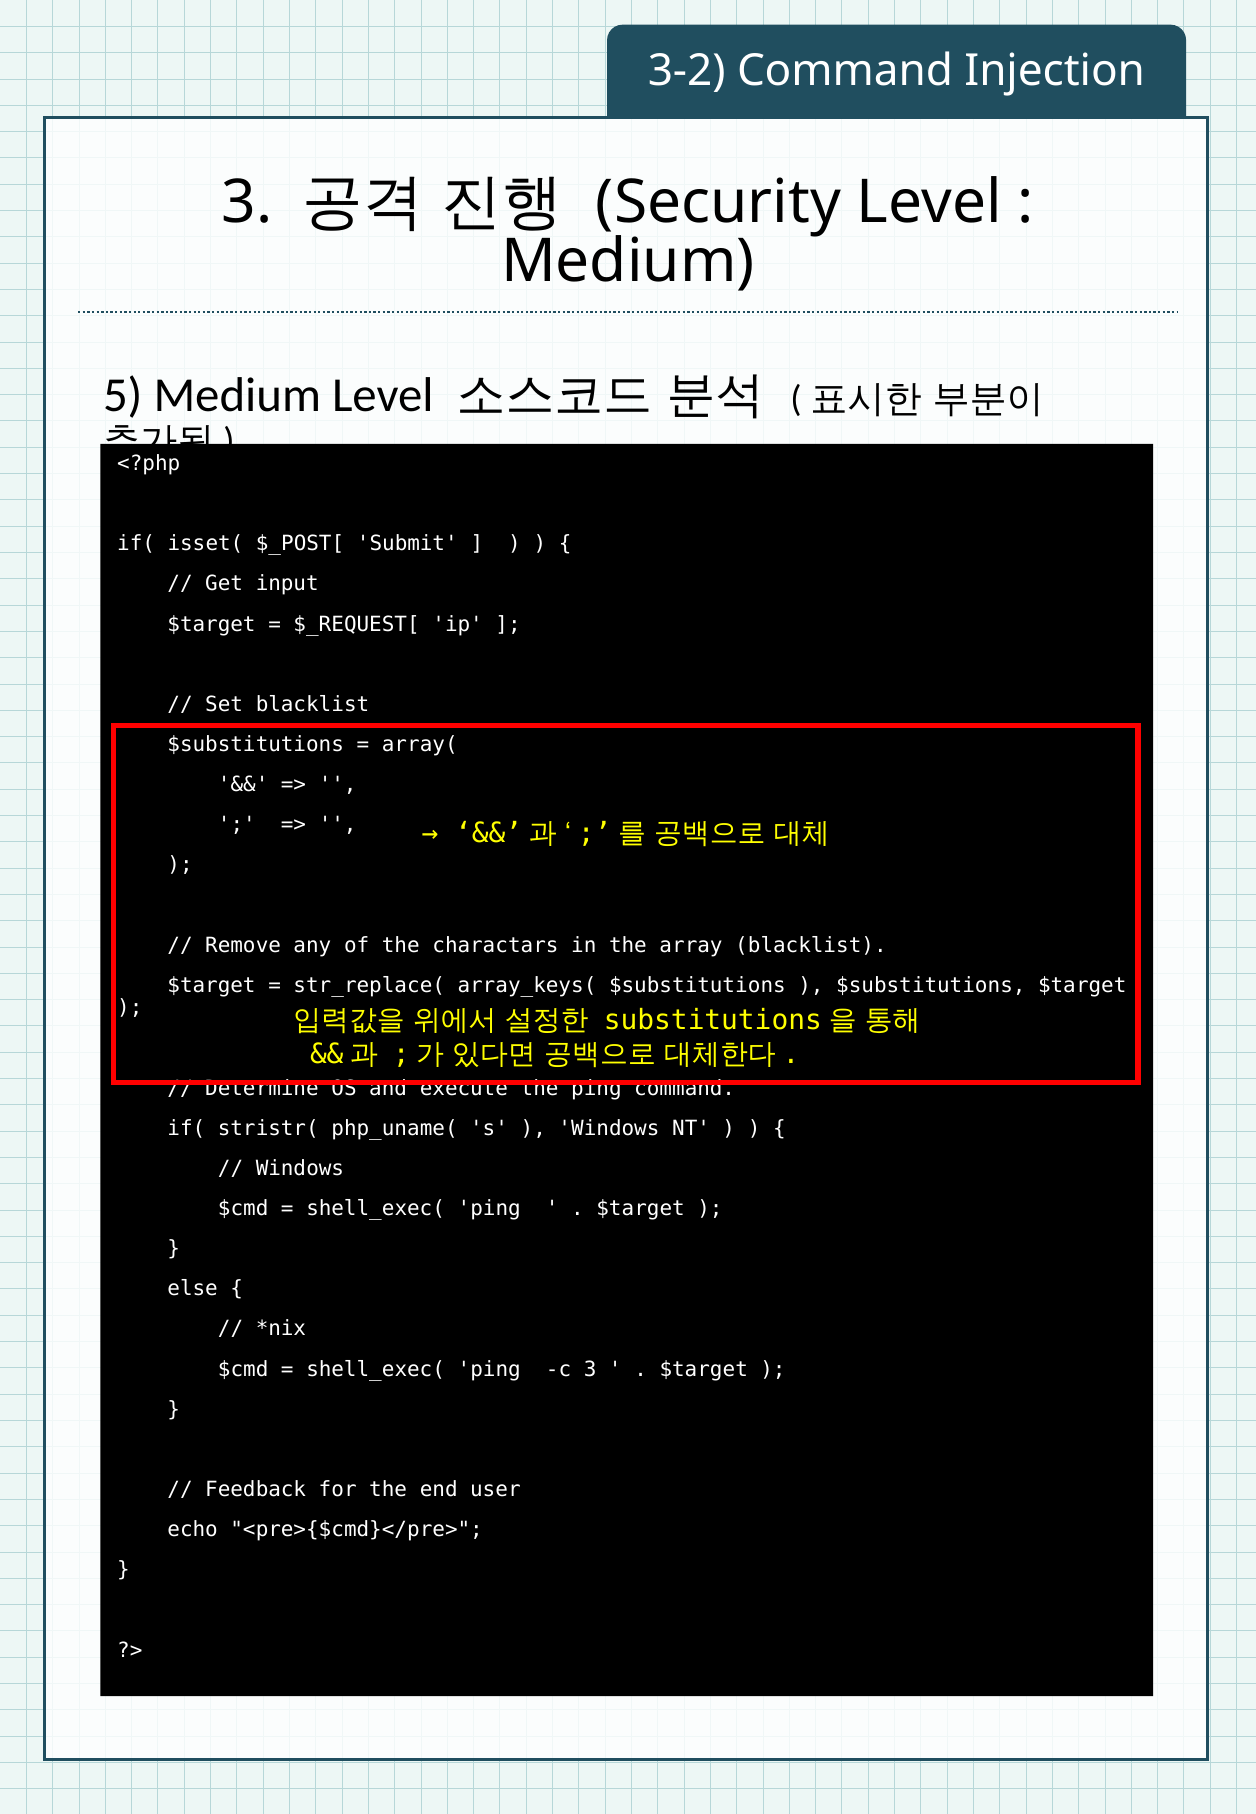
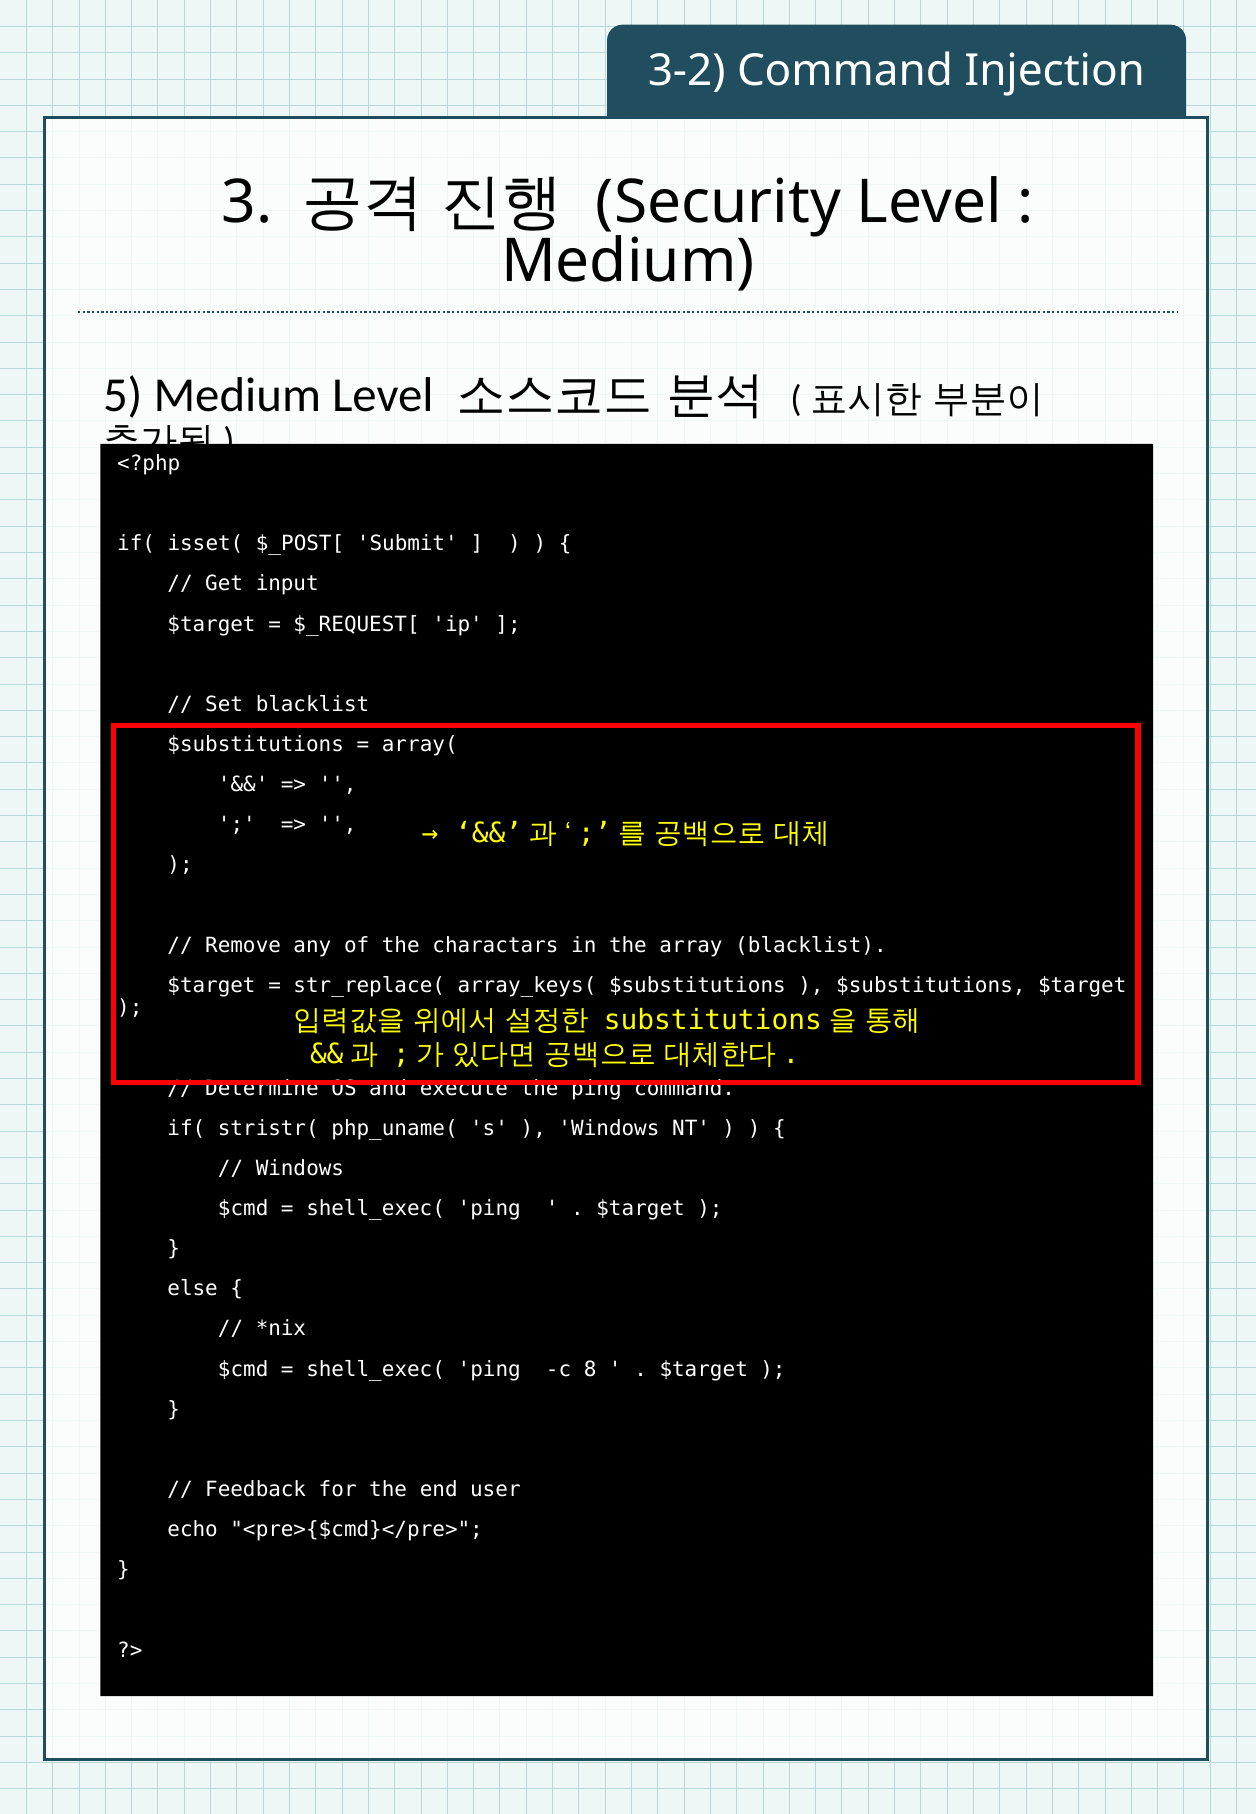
c 3: 3 -> 8 (590, 1369)
